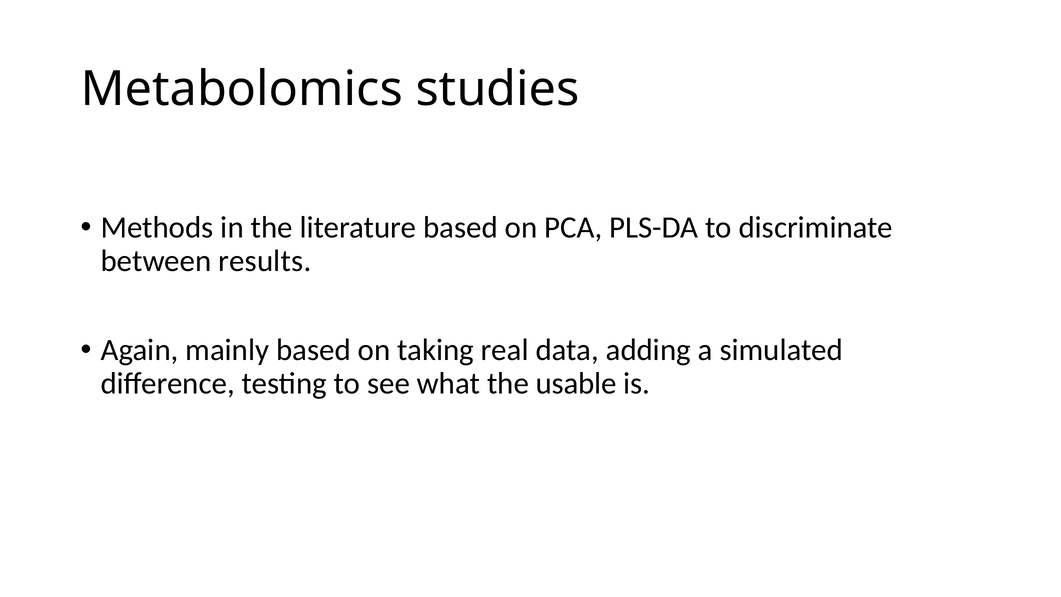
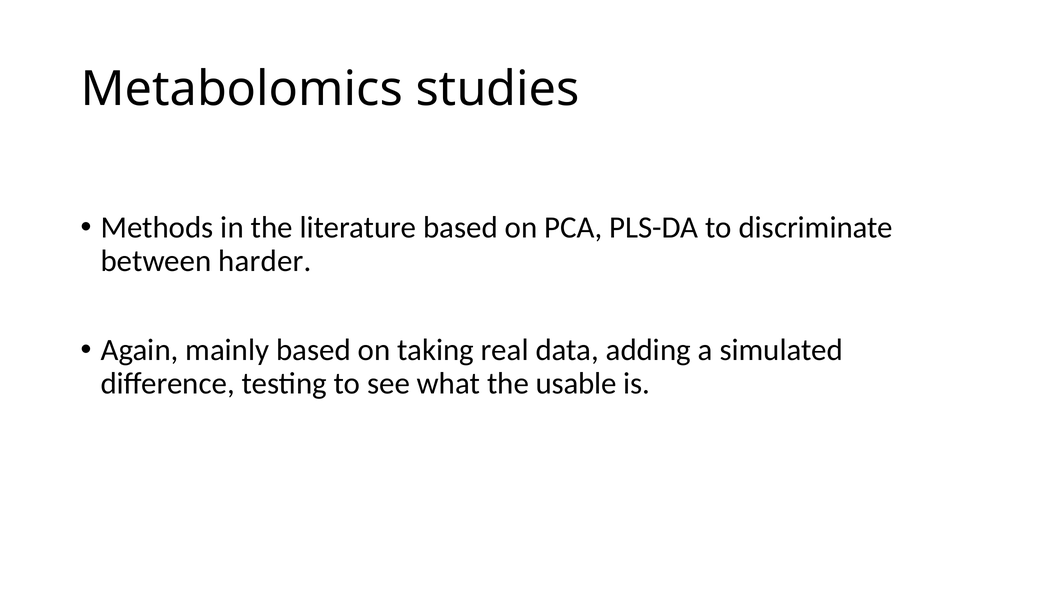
results: results -> harder (265, 261)
